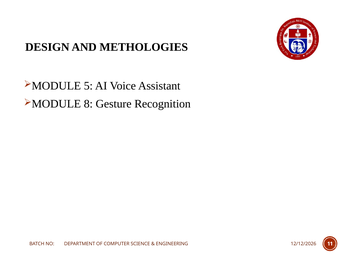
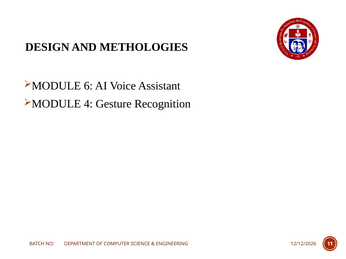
5: 5 -> 6 (88, 86)
8: 8 -> 4 (88, 104)
